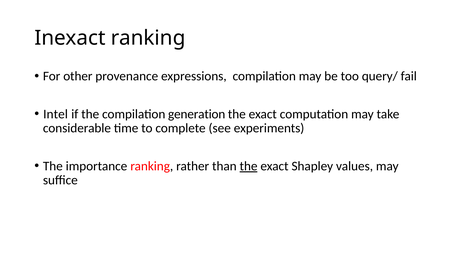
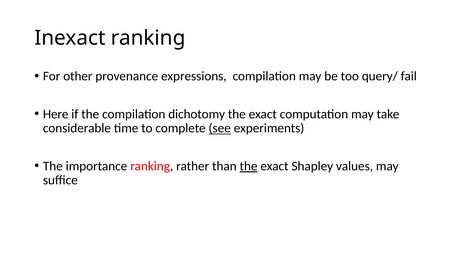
Intel: Intel -> Here (56, 114)
generation: generation -> dichotomy (197, 114)
see underline: none -> present (220, 128)
